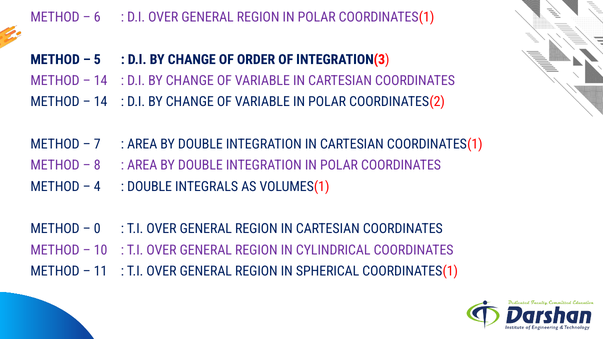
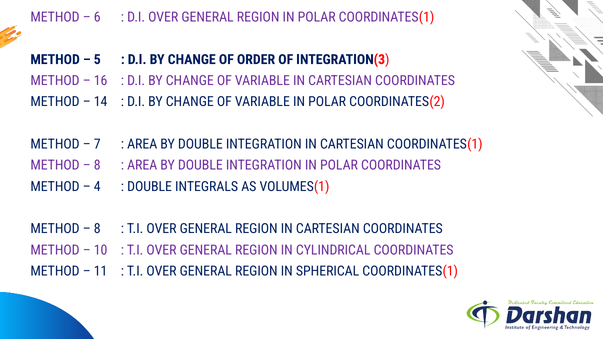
14: 14 -> 16 (101, 81)
0: 0 -> 8 (97, 229)
